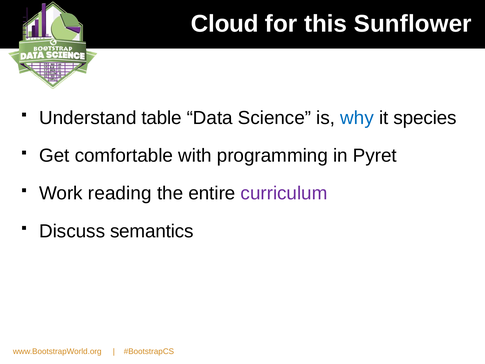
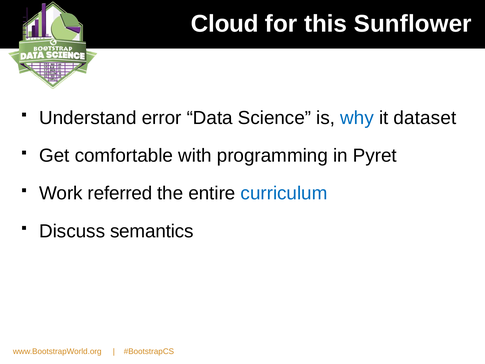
table: table -> error (162, 118)
species: species -> dataset (425, 118)
reading: reading -> referred (120, 193)
curriculum colour: purple -> blue (284, 193)
